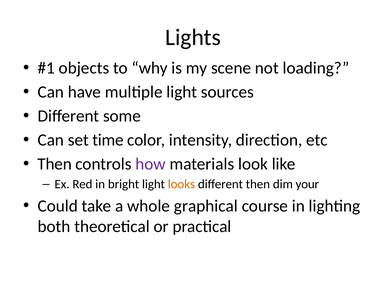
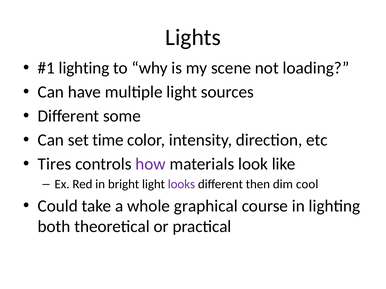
objects: objects -> lighting (84, 68)
Then: Then -> Tires (55, 164)
looks colour: orange -> purple (181, 185)
your: your -> cool (307, 185)
